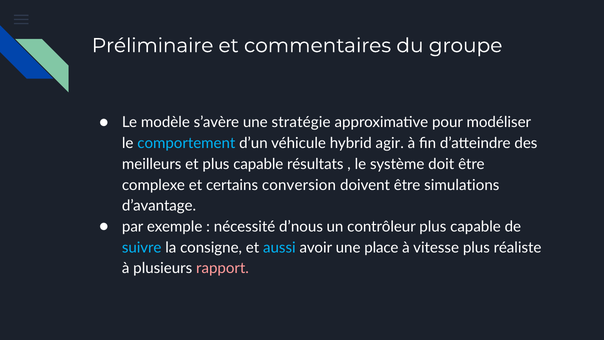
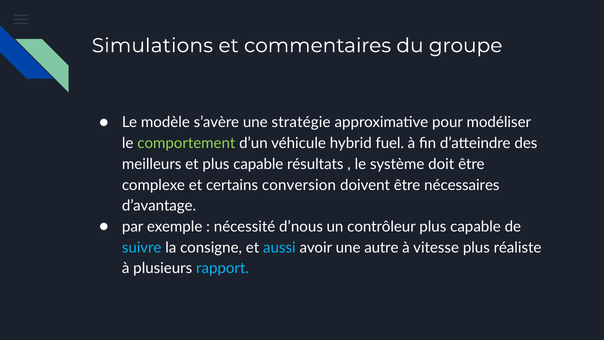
Préliminaire: Préliminaire -> Simulations (152, 46)
comportement colour: light blue -> light green (186, 143)
agir: agir -> fuel (390, 143)
simulations: simulations -> nécessaires (462, 185)
place: place -> autre (381, 247)
rapport colour: pink -> light blue (222, 268)
